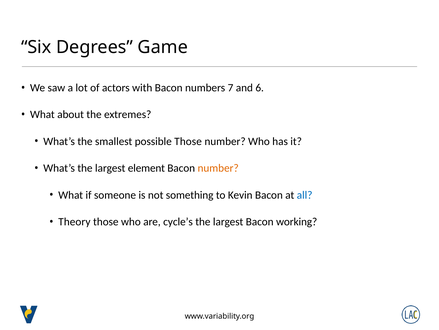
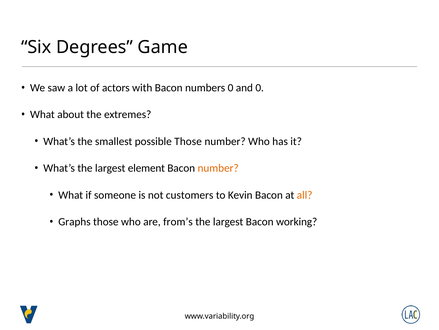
numbers 7: 7 -> 0 (231, 88)
and 6: 6 -> 0 (260, 88)
something: something -> customers (190, 195)
all colour: blue -> orange (305, 195)
Theory: Theory -> Graphs (74, 221)
cycle’s: cycle’s -> from’s (178, 221)
